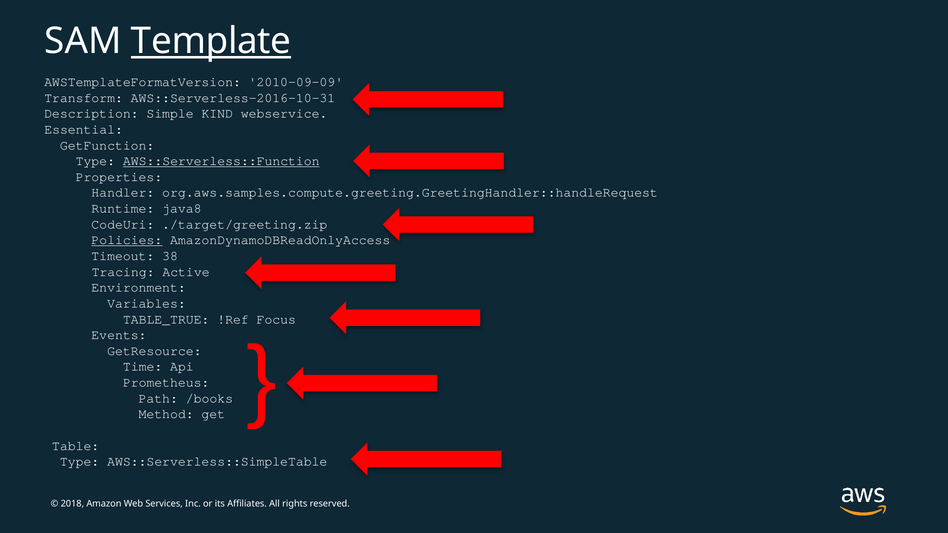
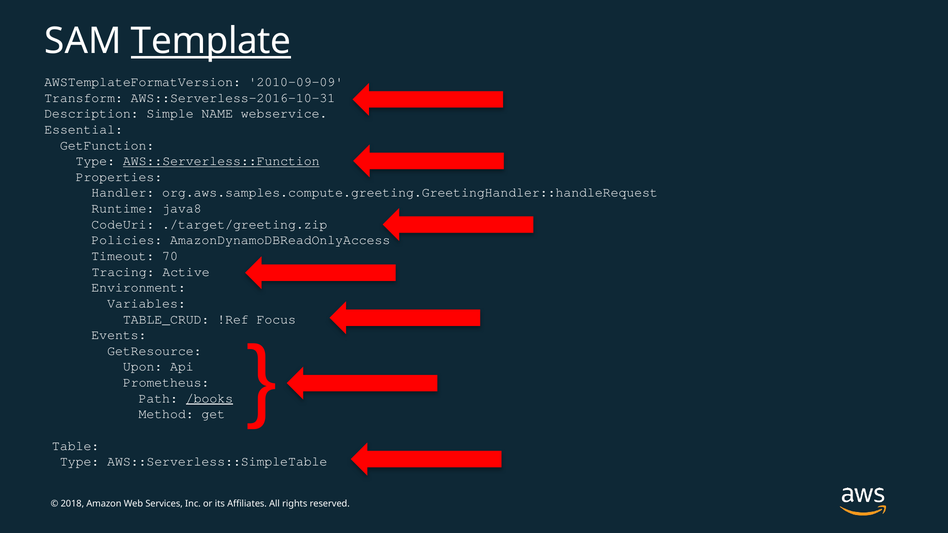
KIND: KIND -> NAME (217, 114)
Policies underline: present -> none (127, 240)
38: 38 -> 70 (170, 256)
TABLE_TRUE: TABLE_TRUE -> TABLE_CRUD (166, 319)
Time: Time -> Upon (143, 367)
/books underline: none -> present (209, 398)
